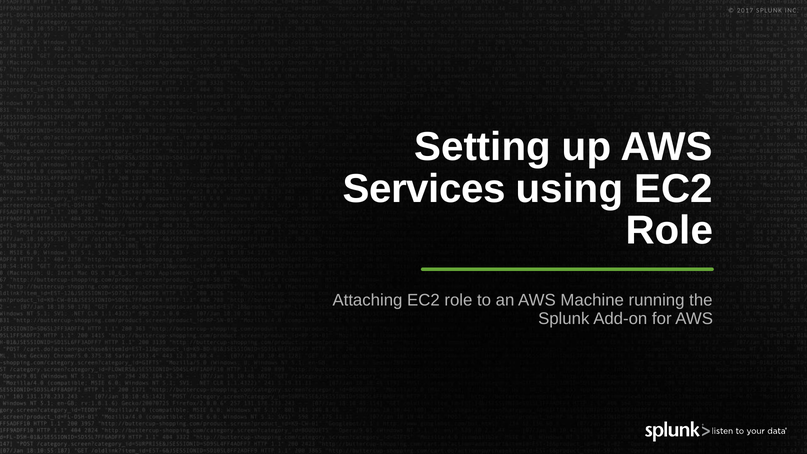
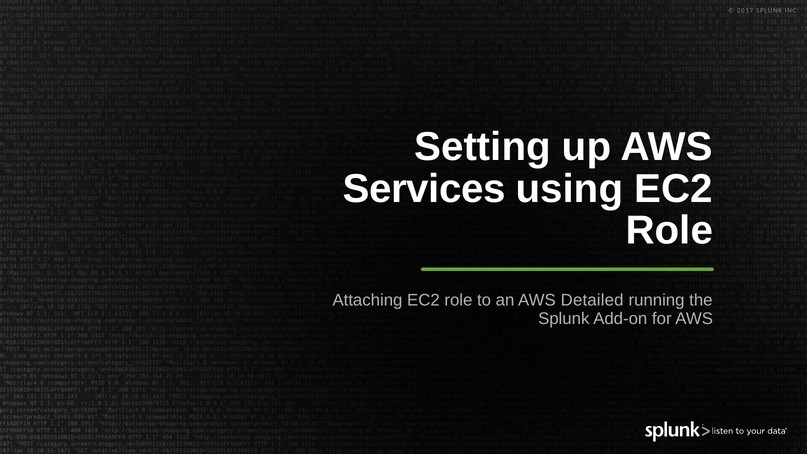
Machine: Machine -> Detailed (592, 300)
